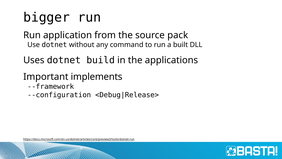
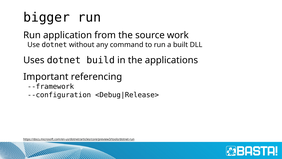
pack: pack -> work (178, 35)
implements: implements -> referencing (96, 77)
